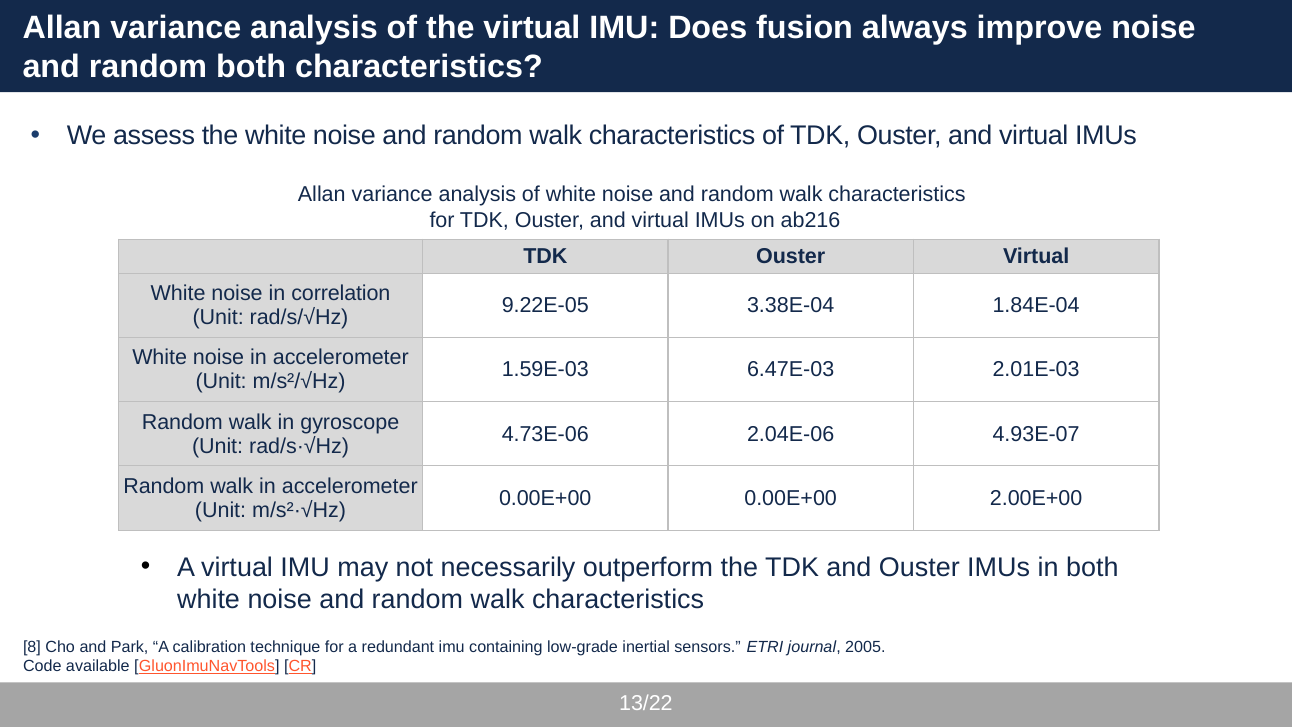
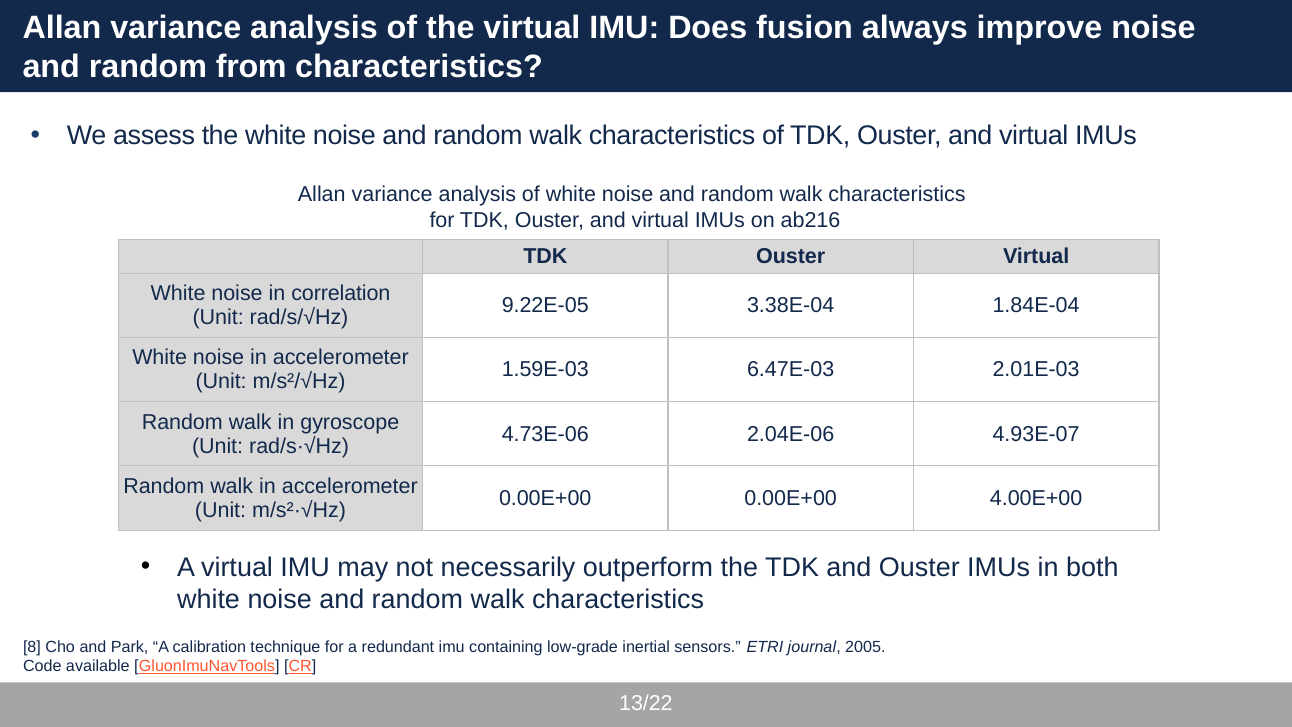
random both: both -> from (251, 66)
2.00E+00: 2.00E+00 -> 4.00E+00 (1036, 498)
